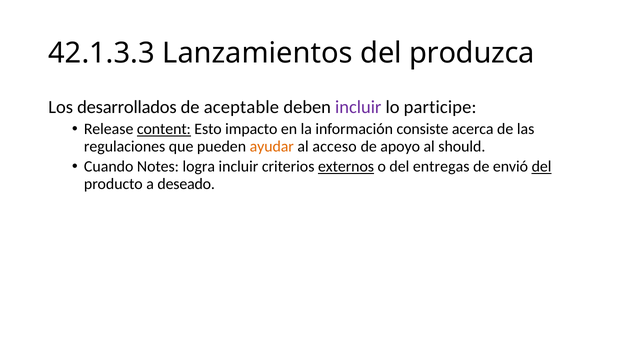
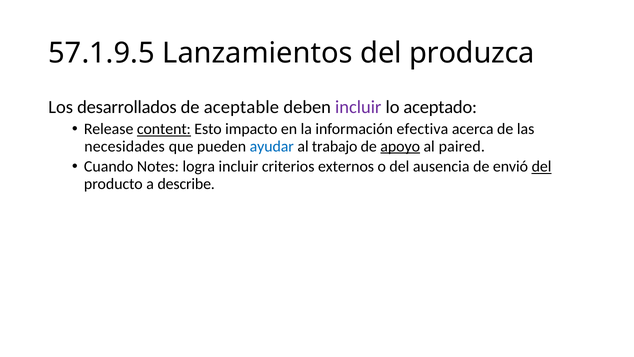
42.1.3.3: 42.1.3.3 -> 57.1.9.5 (102, 53)
participe: participe -> aceptado (440, 107)
consiste: consiste -> efectiva (422, 129)
regulaciones: regulaciones -> necesidades (125, 146)
ayudar colour: orange -> blue (272, 146)
acceso: acceso -> trabajo (335, 146)
apoyo underline: none -> present (400, 146)
should: should -> paired (462, 146)
externos underline: present -> none (346, 167)
entregas: entregas -> ausencia (441, 167)
deseado: deseado -> describe (186, 184)
